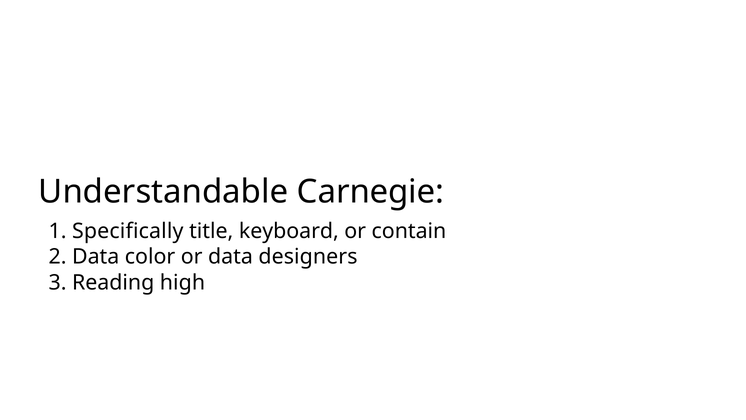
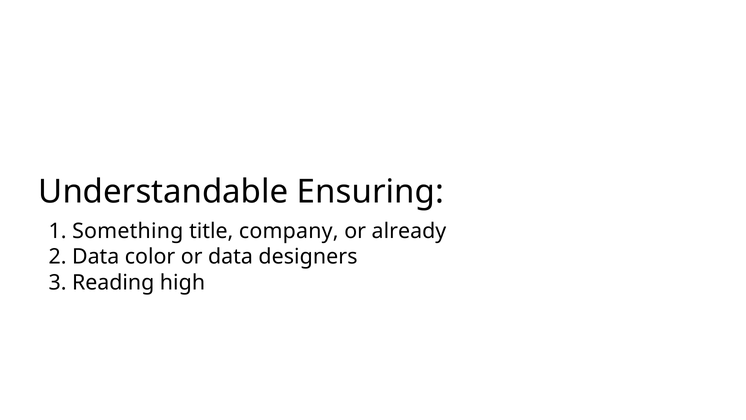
Carnegie: Carnegie -> Ensuring (370, 192)
Specifically: Specifically -> Something (128, 231)
keyboard: keyboard -> company (289, 231)
contain: contain -> already (409, 231)
